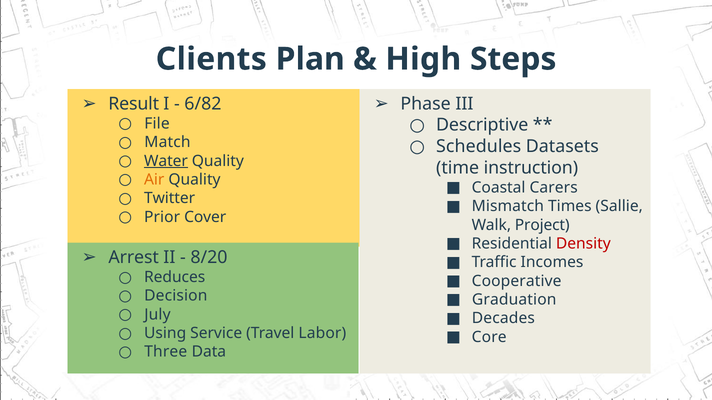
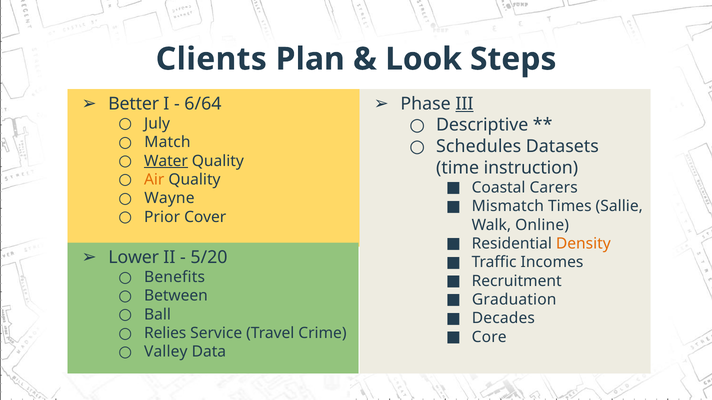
High: High -> Look (424, 59)
Result: Result -> Better (134, 104)
6/82: 6/82 -> 6/64 (203, 104)
III underline: none -> present (464, 104)
File: File -> July (157, 124)
Twitter: Twitter -> Wayne (169, 198)
Project: Project -> Online (542, 225)
Density colour: red -> orange (583, 244)
Arrest: Arrest -> Lower (134, 258)
8/20: 8/20 -> 5/20 (209, 258)
Reduces: Reduces -> Benefits (175, 277)
Cooperative: Cooperative -> Recruitment (517, 281)
Decision: Decision -> Between (176, 296)
July: July -> Ball (158, 315)
Using: Using -> Relies (165, 334)
Labor: Labor -> Crime (322, 334)
Three: Three -> Valley (166, 352)
